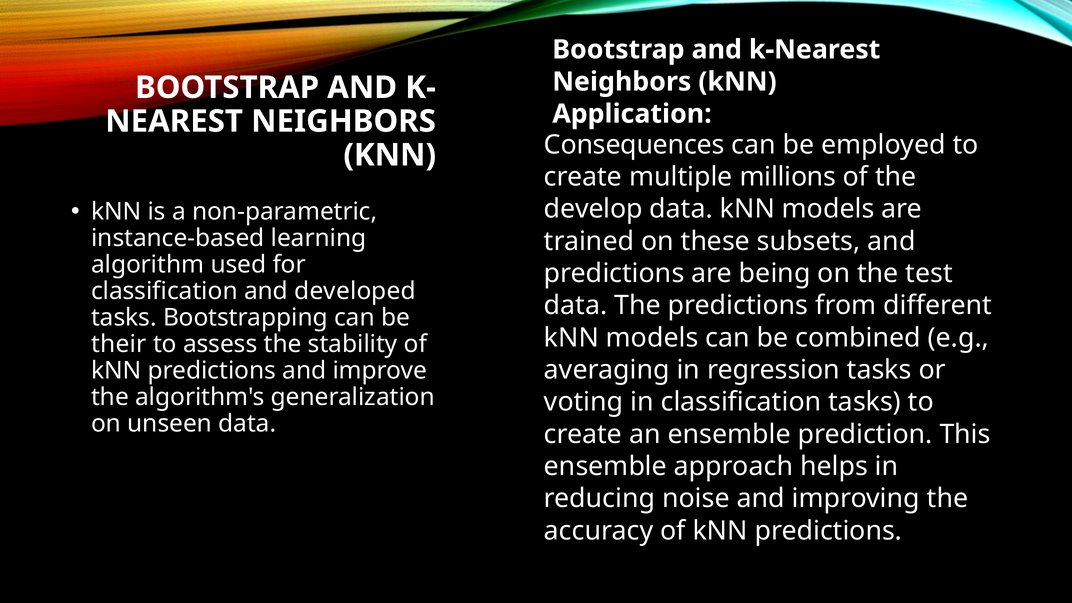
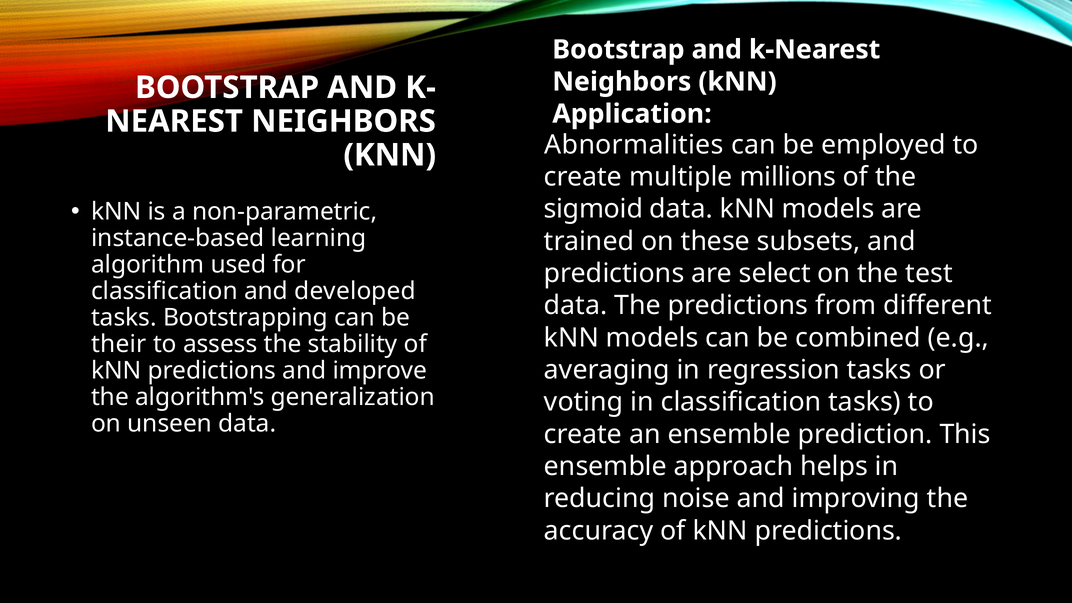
Consequences: Consequences -> Abnormalities (634, 145)
develop: develop -> sigmoid (593, 209)
being: being -> select (775, 273)
